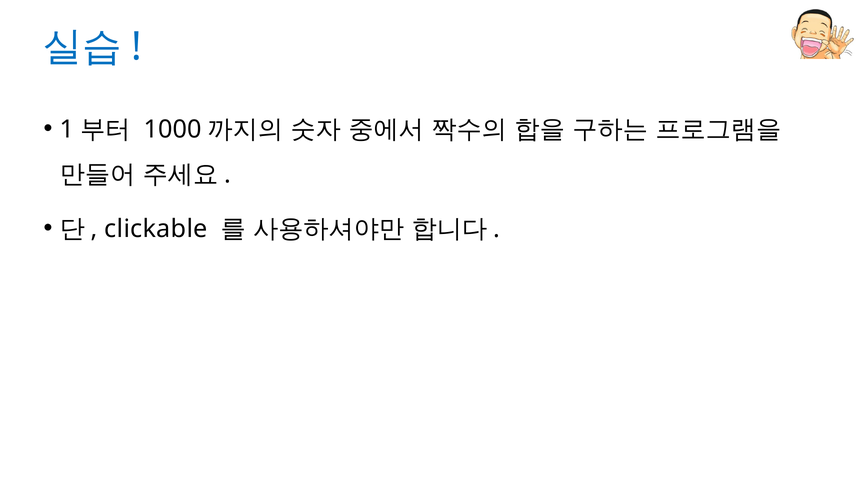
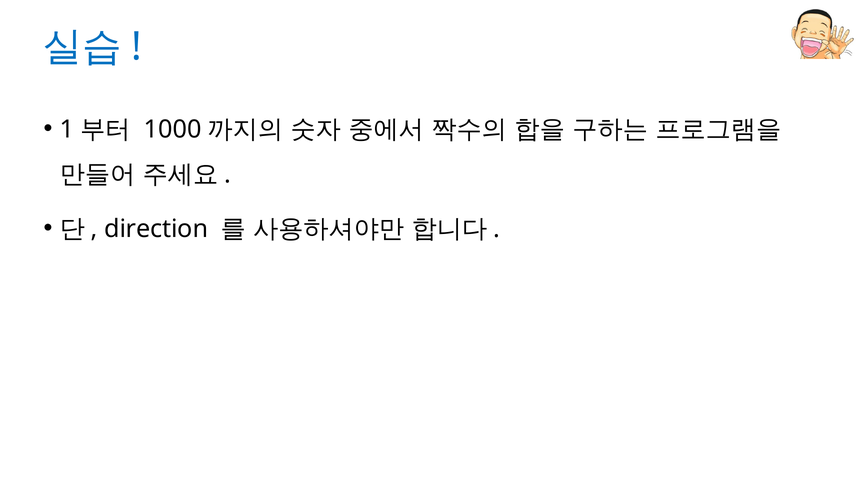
clickable: clickable -> direction (156, 229)
